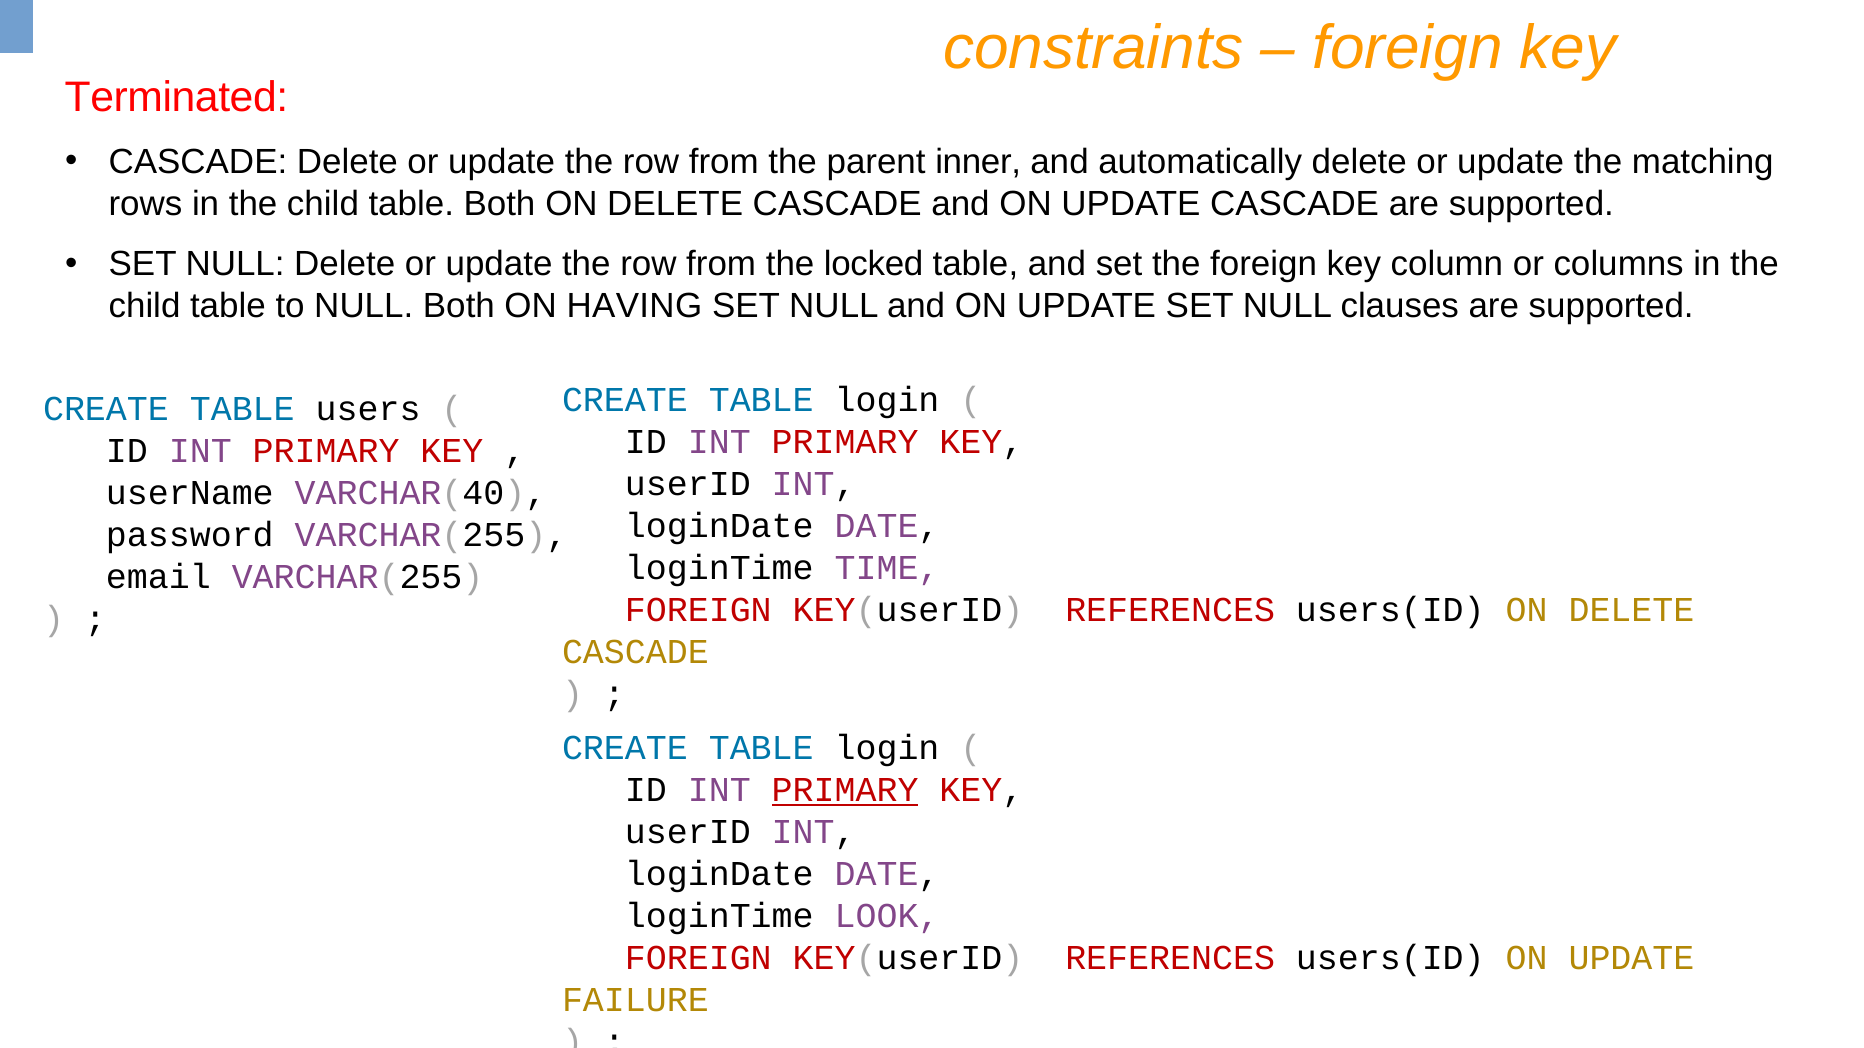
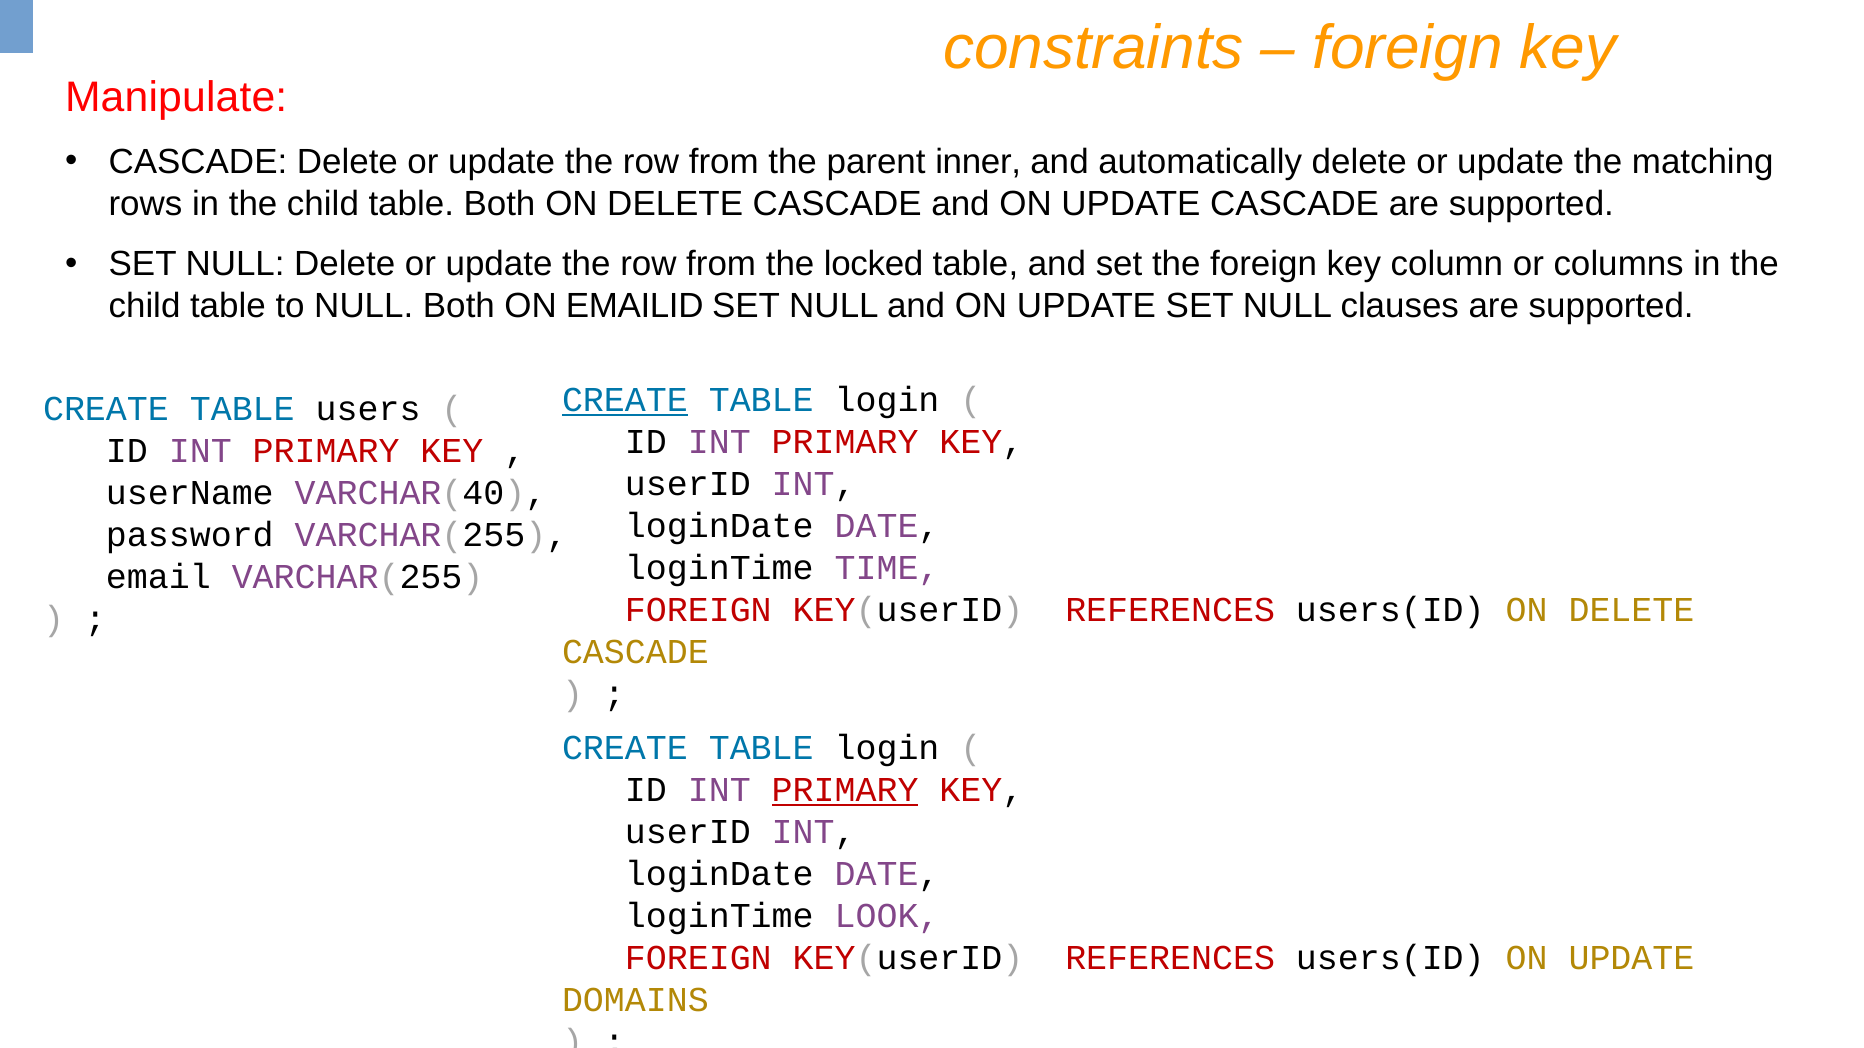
Terminated: Terminated -> Manipulate (176, 97)
HAVING: HAVING -> EMAILID (635, 306)
CREATE underline: none -> present (625, 400)
FAILURE: FAILURE -> DOMAINS (635, 1000)
